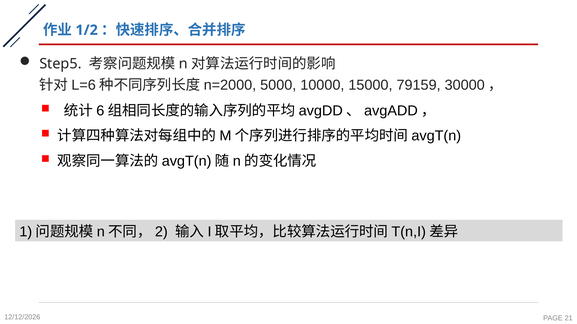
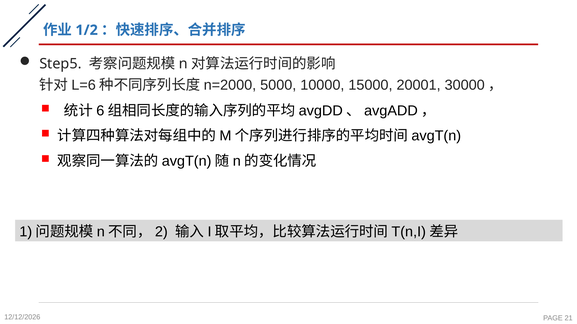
79159: 79159 -> 20001 (419, 85)
